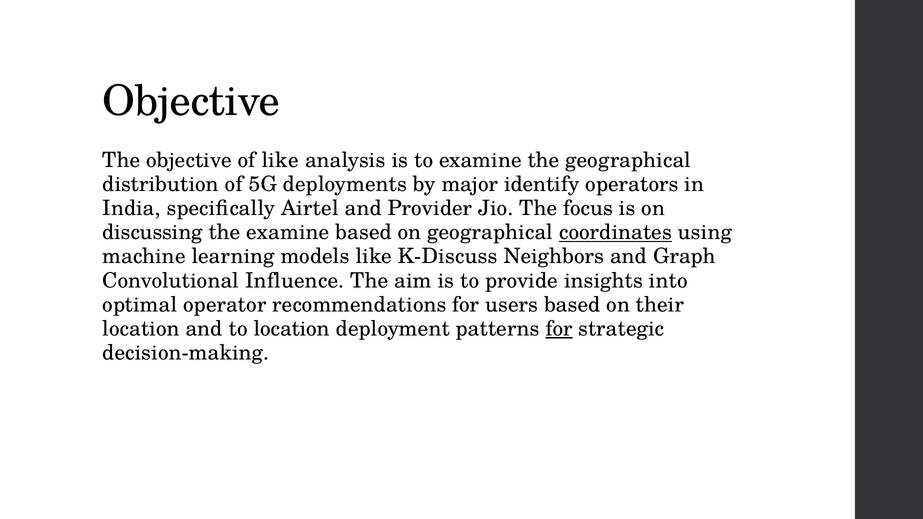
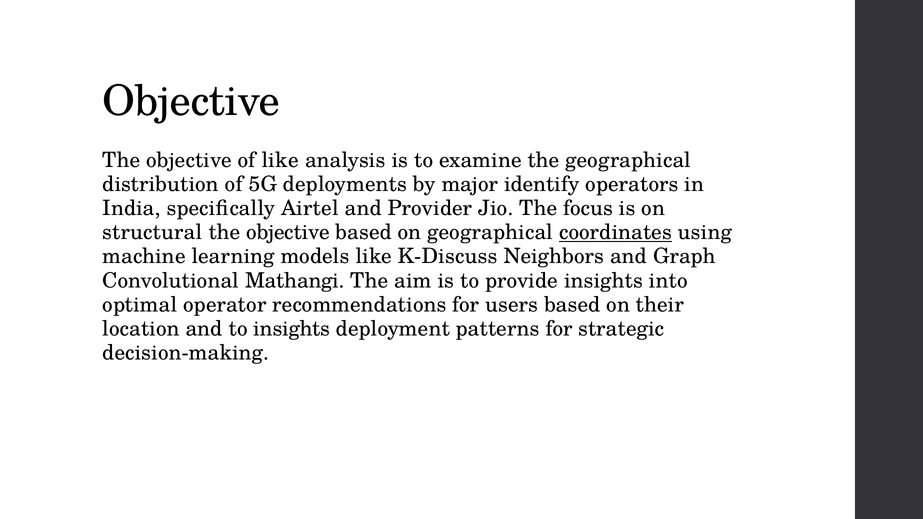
discussing: discussing -> structural (152, 232)
examine: examine -> objective (288, 232)
Influence: Influence -> Mathangi (295, 281)
to location: location -> insights (292, 329)
for underline: present -> none (559, 329)
